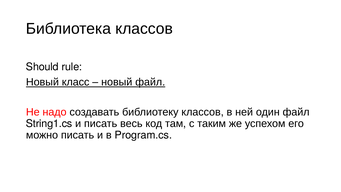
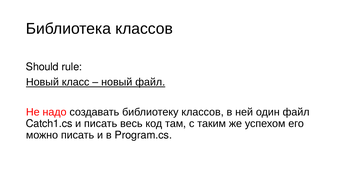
String1.cs: String1.cs -> Catch1.cs (49, 124)
